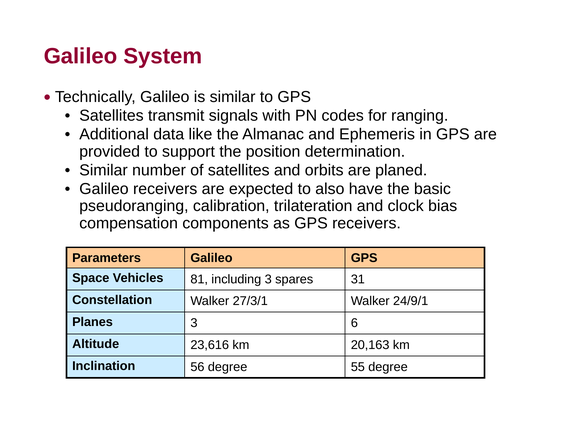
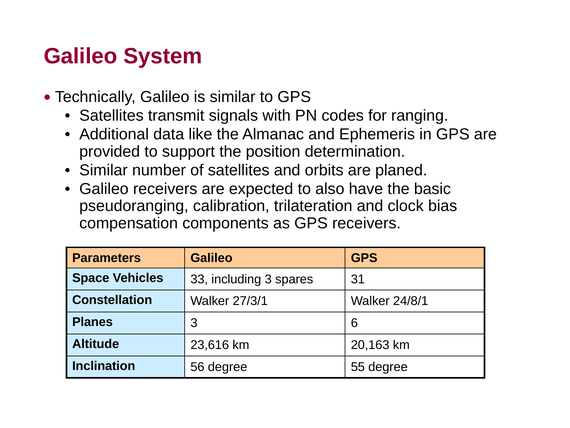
81: 81 -> 33 (199, 279)
24/9/1: 24/9/1 -> 24/8/1 (411, 301)
